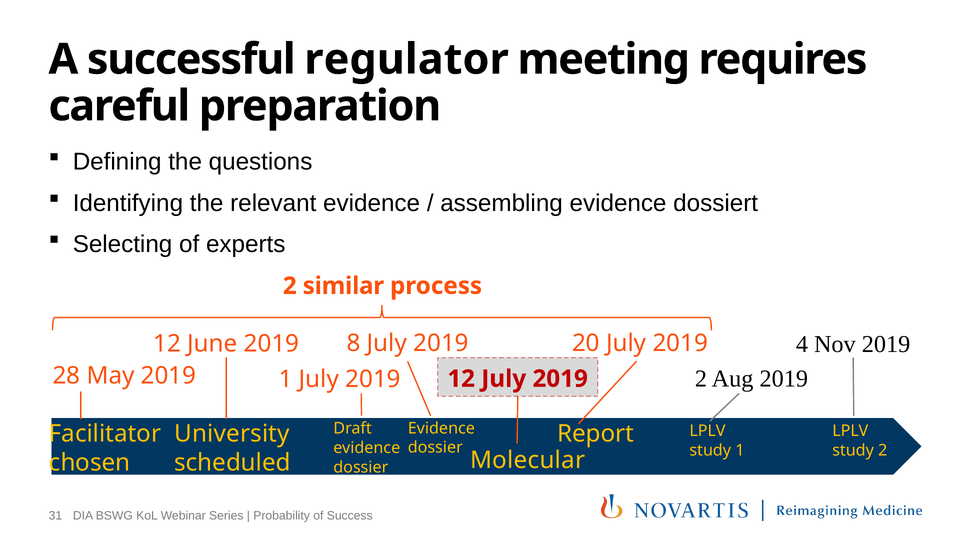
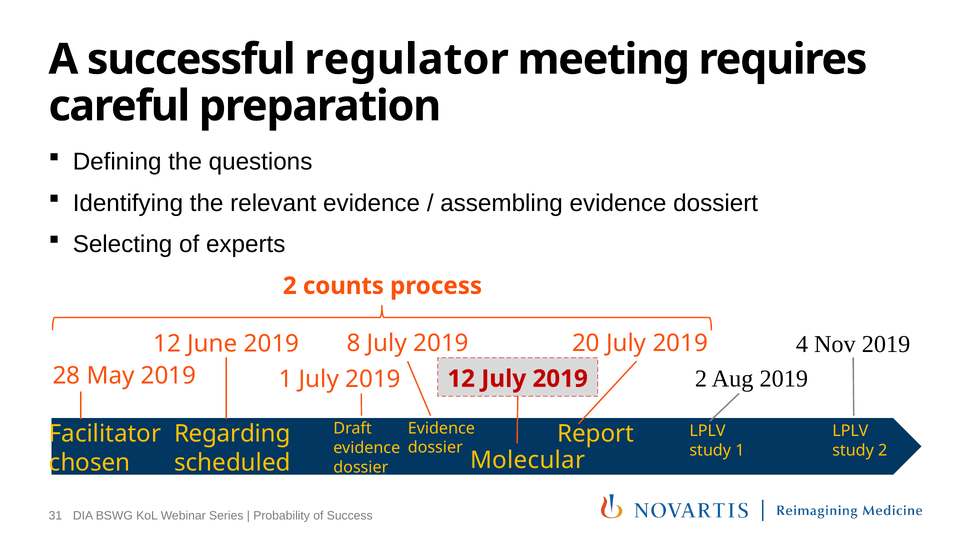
similar: similar -> counts (343, 286)
University: University -> Regarding (232, 433)
